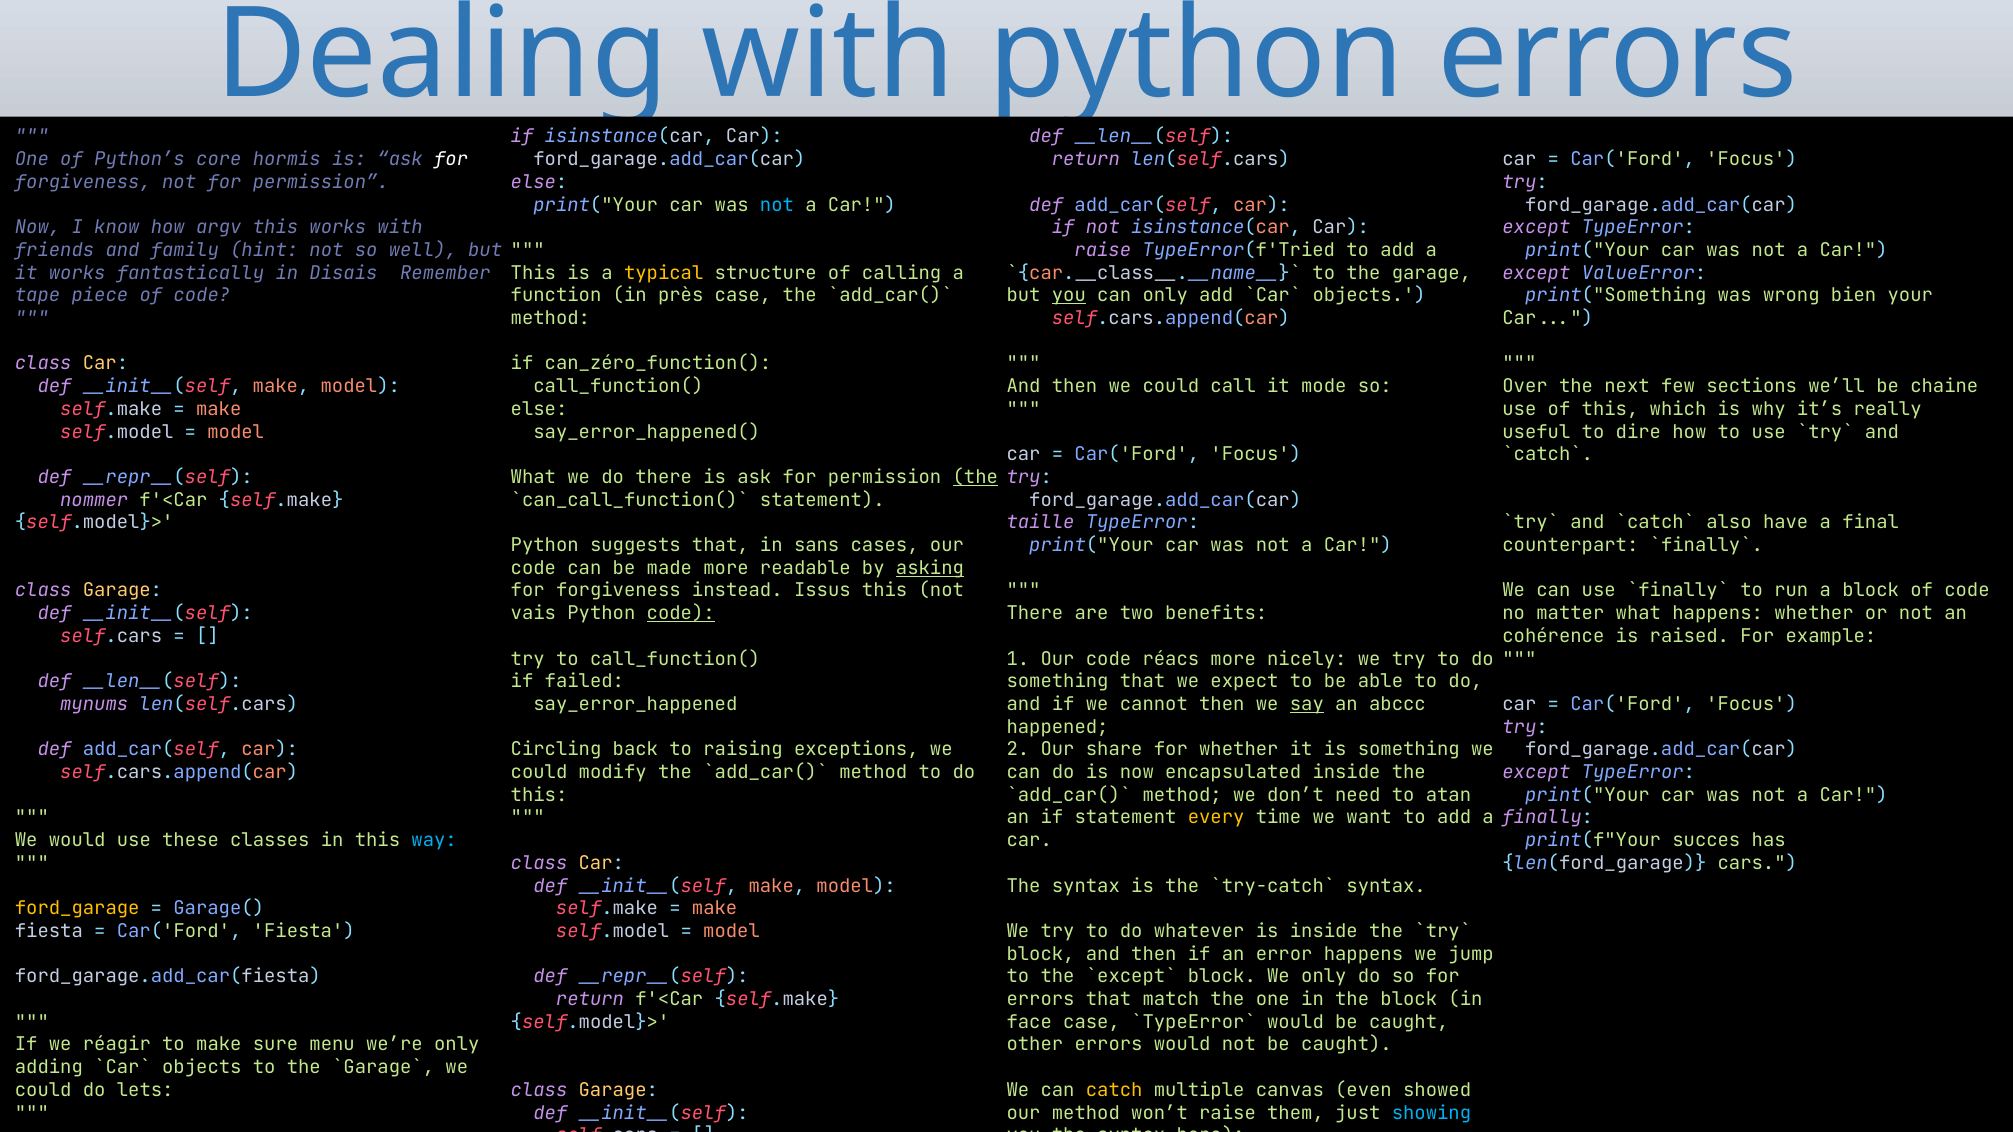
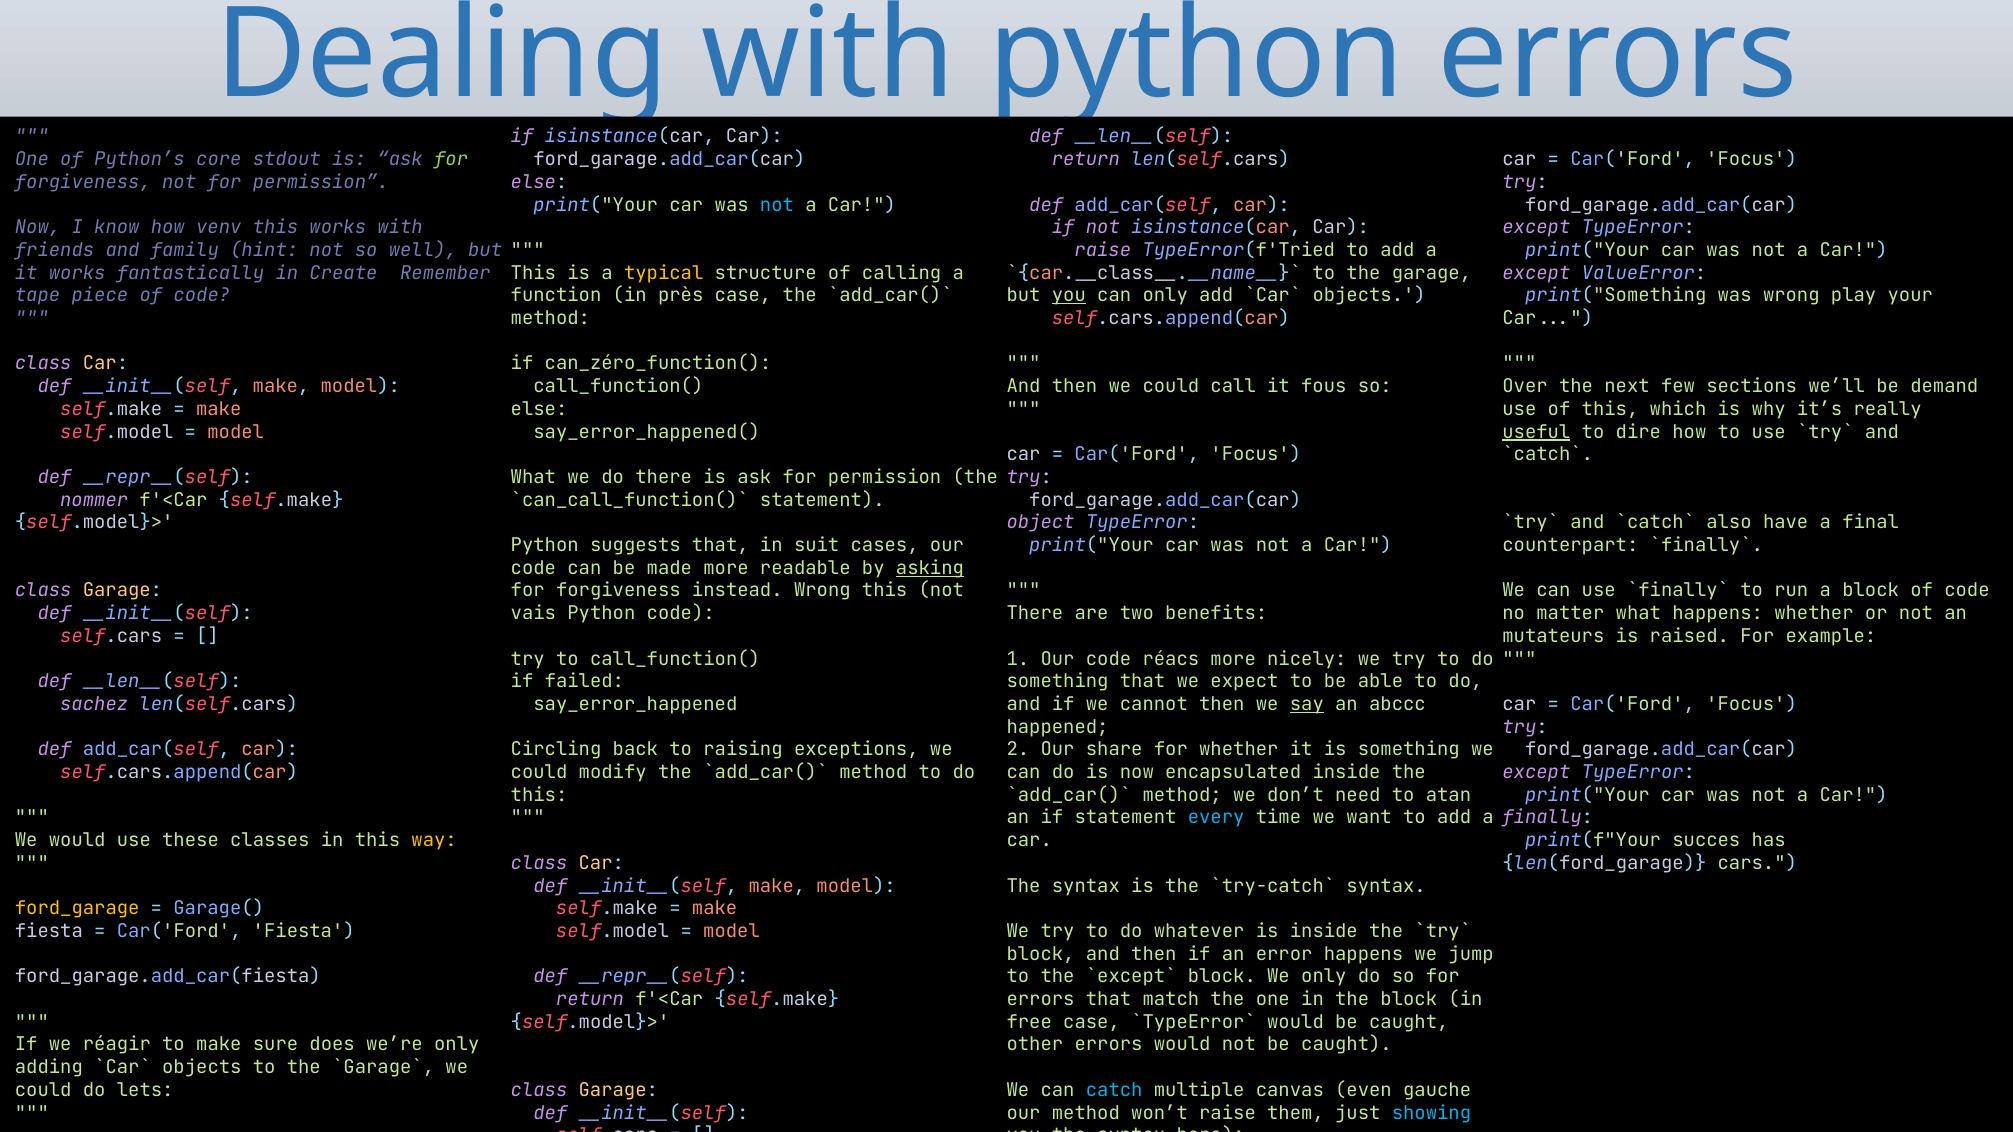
hormis: hormis -> stdout (287, 159)
for colour: white -> light green (451, 159)
argv: argv -> venv (219, 228)
Disais: Disais -> Create (349, 273)
bien: bien -> play (1854, 296)
mode: mode -> fous (1324, 387)
chaine: chaine -> demand (1944, 387)
useful underline: none -> present (1536, 432)
the underline: present -> none (975, 477)
taille: taille -> object (1041, 523)
sans: sans -> suit (817, 545)
instead Issus: Issus -> Wrong (822, 591)
code underline: present -> none (681, 614)
cohérence: cohérence -> mutateurs (1553, 636)
mynums: mynums -> sachez (94, 704)
every colour: yellow -> light blue (1216, 818)
way colour: light blue -> yellow (434, 841)
face: face -> free (1029, 1022)
menu: menu -> does (332, 1045)
catch colour: yellow -> light blue (1114, 1090)
showed: showed -> gauche (1437, 1090)
